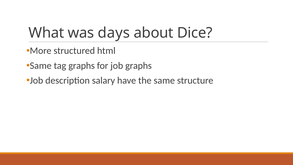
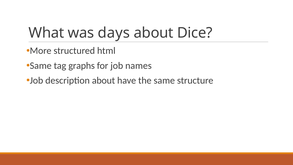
job graphs: graphs -> names (138, 66)
description salary: salary -> about (104, 80)
